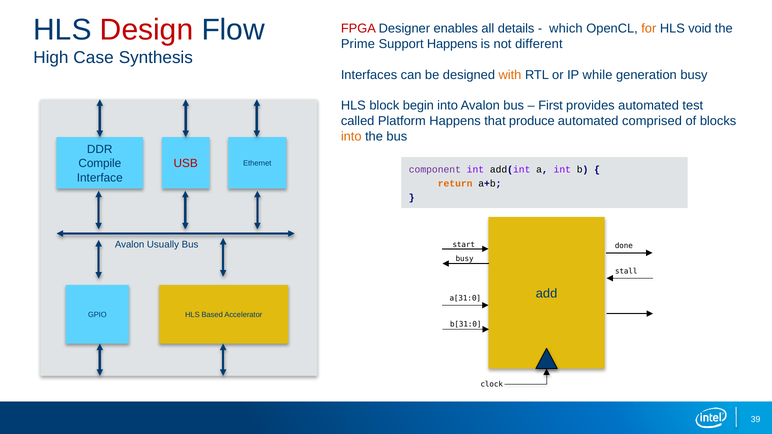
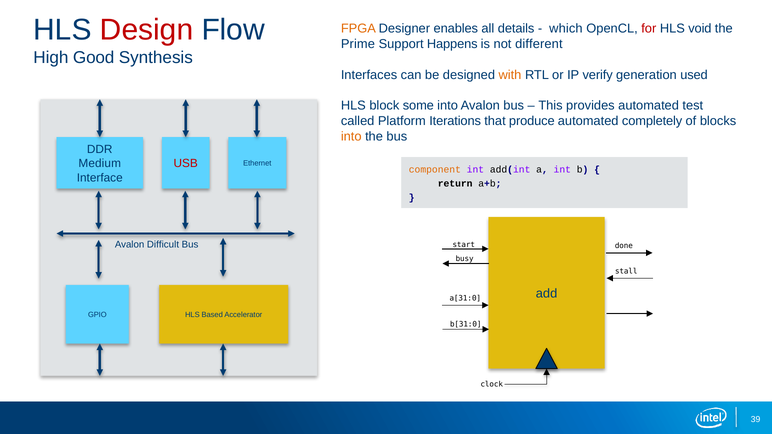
FPGA colour: red -> orange (358, 29)
for colour: orange -> red (649, 29)
Case: Case -> Good (94, 58)
while: while -> verify (598, 75)
generation busy: busy -> used (694, 75)
begin: begin -> some (418, 106)
First: First -> This (550, 106)
Platform Happens: Happens -> Iterations (455, 121)
comprised: comprised -> completely (652, 121)
Compile: Compile -> Medium (100, 164)
component colour: purple -> orange (435, 170)
return colour: orange -> black (455, 184)
Usually: Usually -> Difficult (163, 245)
